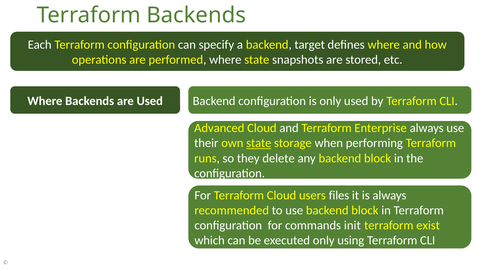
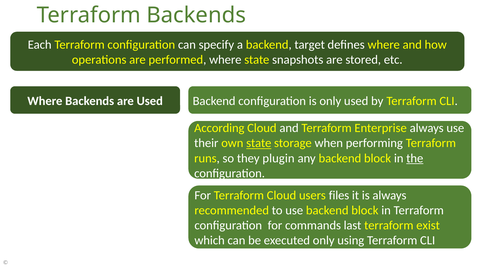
Advanced: Advanced -> According (219, 128)
delete: delete -> plugin (279, 158)
the underline: none -> present (415, 158)
init: init -> last (353, 225)
